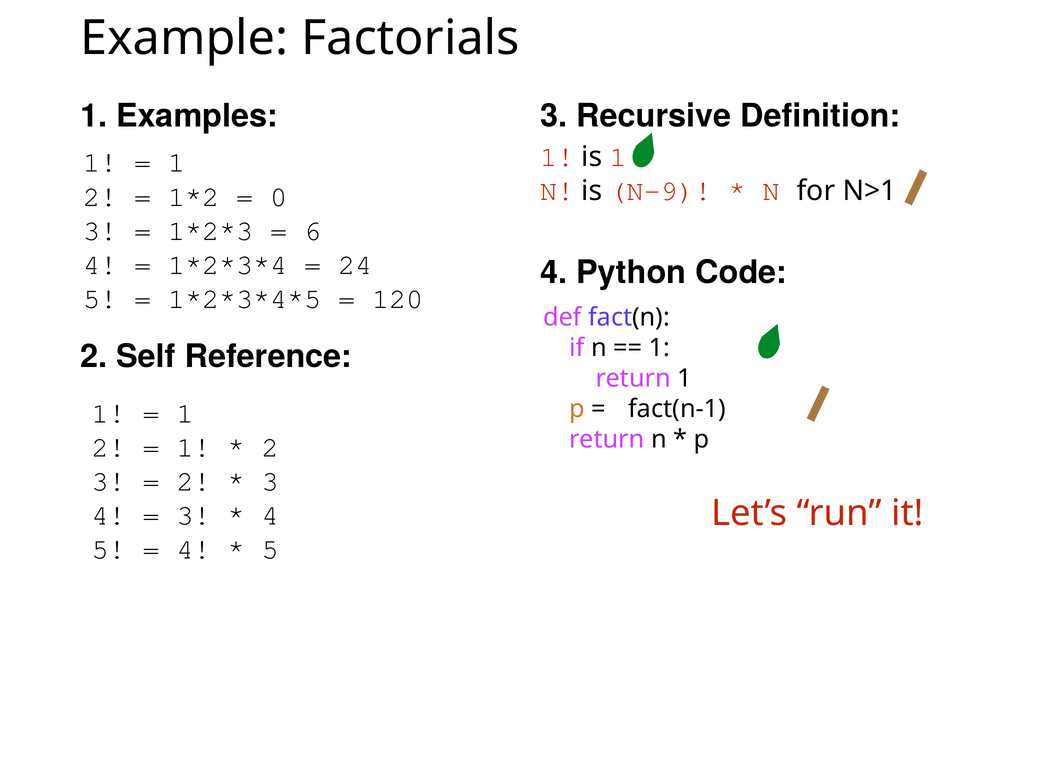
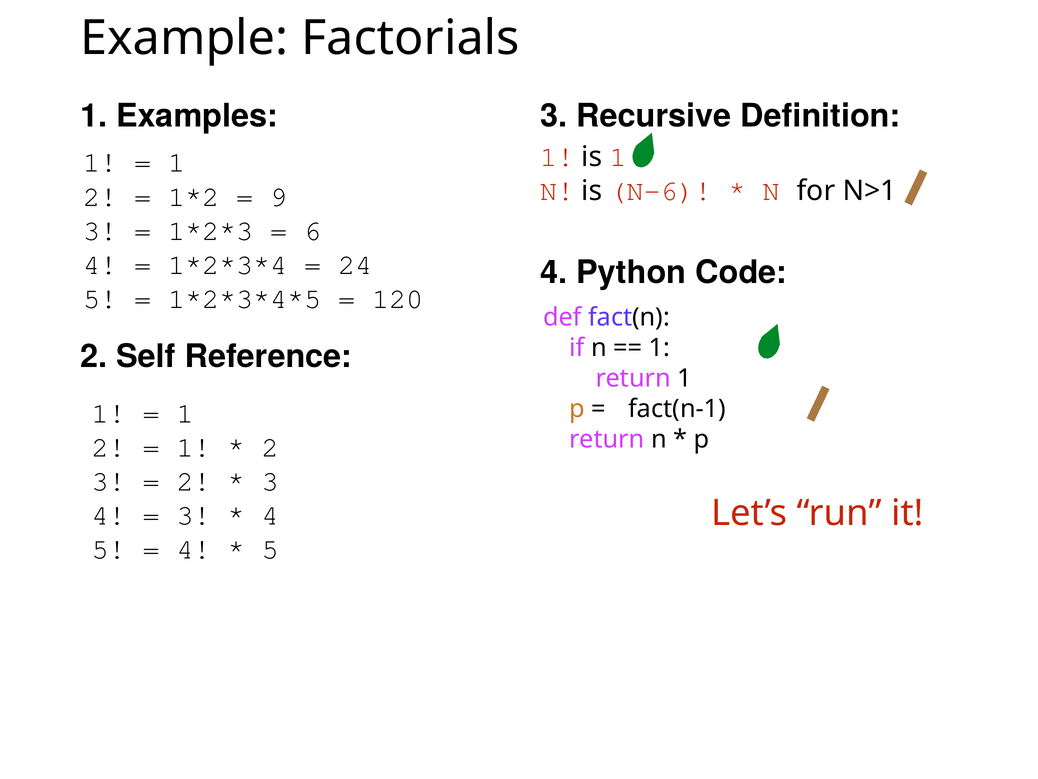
N-9: N-9 -> N-6 (661, 191)
0: 0 -> 9 (279, 197)
